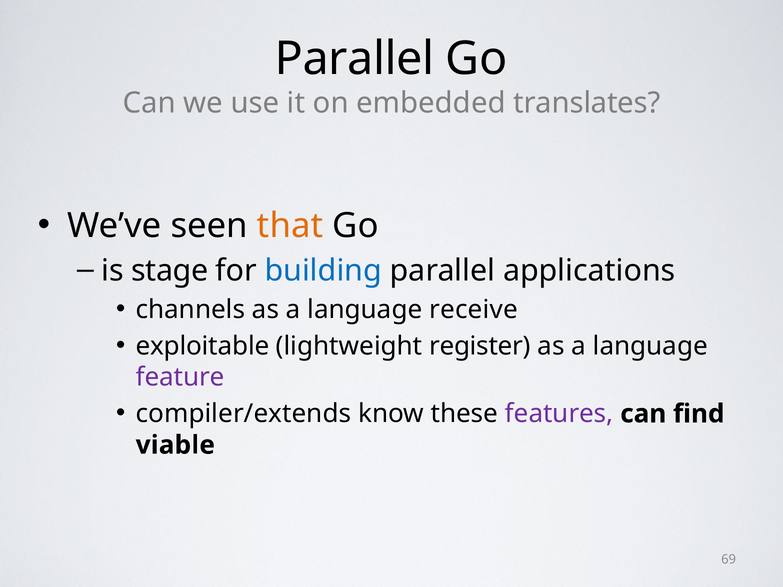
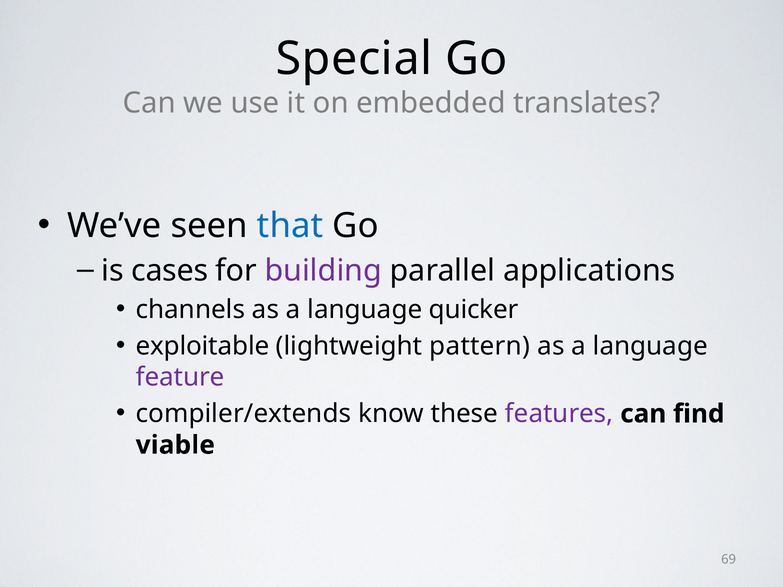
Parallel: Parallel -> Special (354, 59)
that colour: orange -> blue (290, 226)
stage: stage -> cases (170, 271)
building colour: blue -> purple (323, 271)
receive: receive -> quicker (474, 310)
register: register -> pattern (480, 346)
